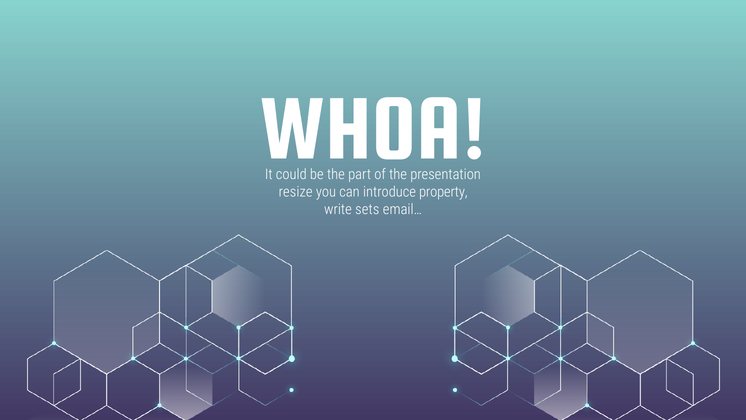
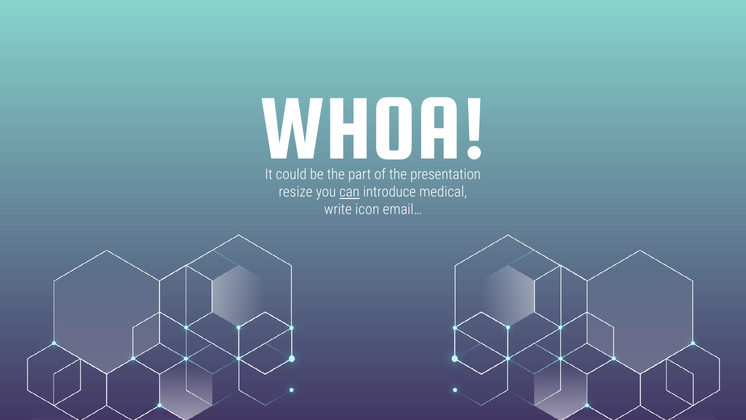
can underline: none -> present (350, 192)
property: property -> medical (443, 192)
sets: sets -> icon (367, 209)
